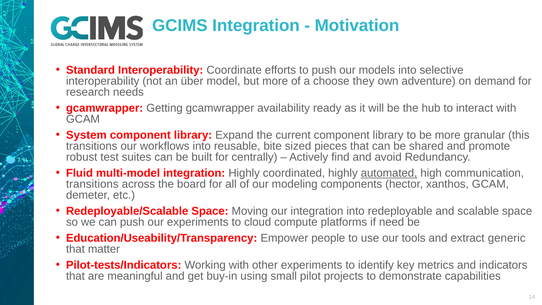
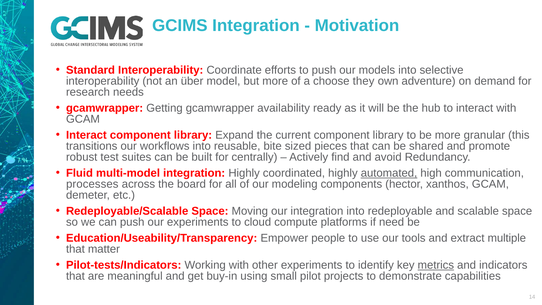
System: System -> Interact (86, 135)
transitions: transitions -> processes (92, 184)
generic: generic -> multiple (507, 238)
metrics underline: none -> present (436, 265)
